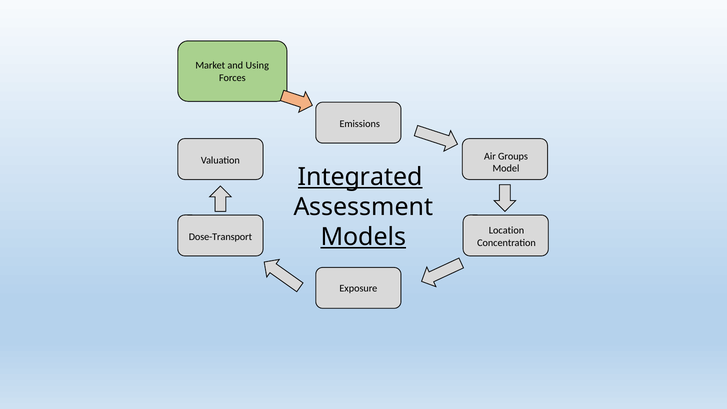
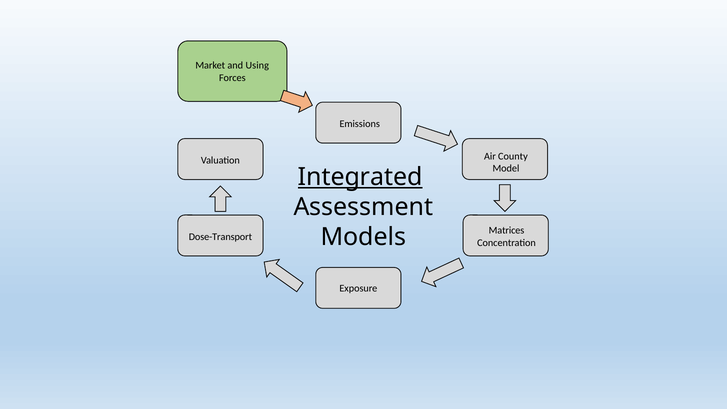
Groups: Groups -> County (513, 156)
Location: Location -> Matrices (507, 231)
Models underline: present -> none (363, 237)
